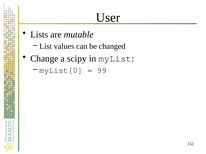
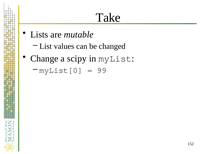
User: User -> Take (108, 18)
